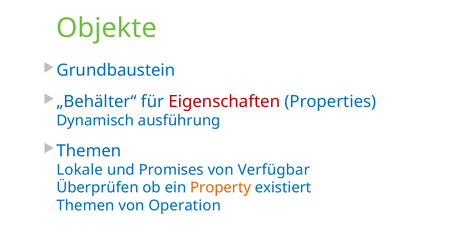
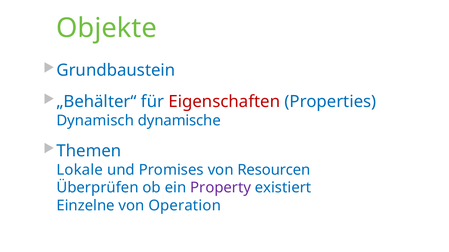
ausführung: ausführung -> dynamische (179, 121)
Verfügbar: Verfügbar -> Resourcen (274, 170)
Property colour: orange -> purple (221, 188)
Themen: Themen -> Einzelne (86, 206)
